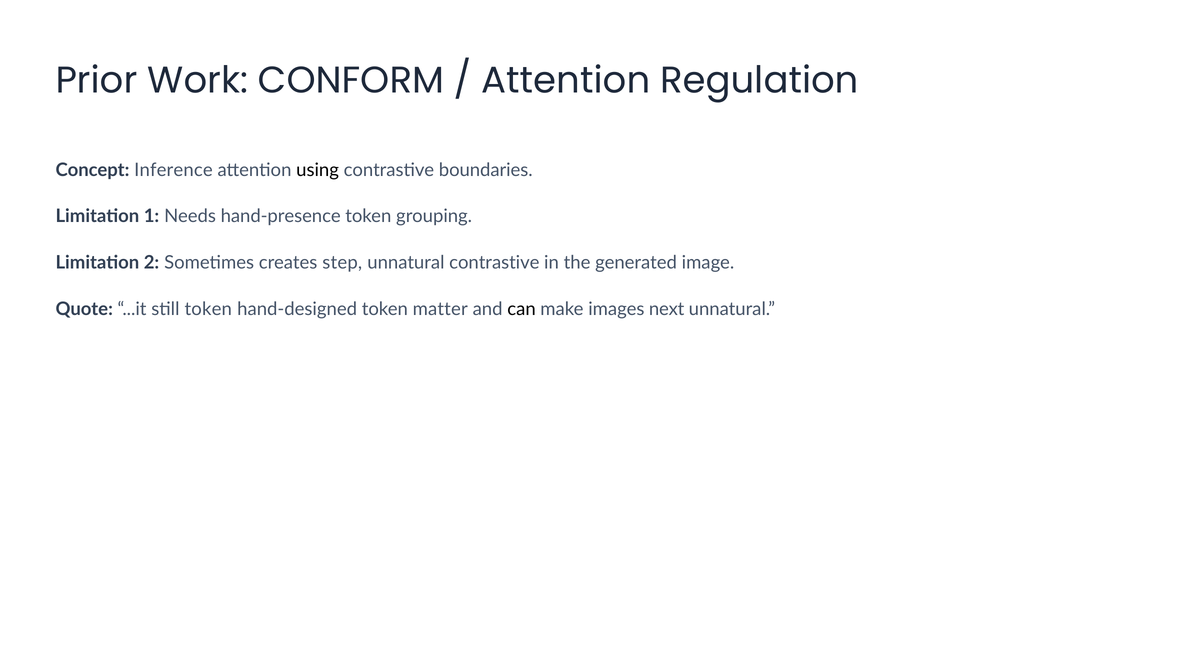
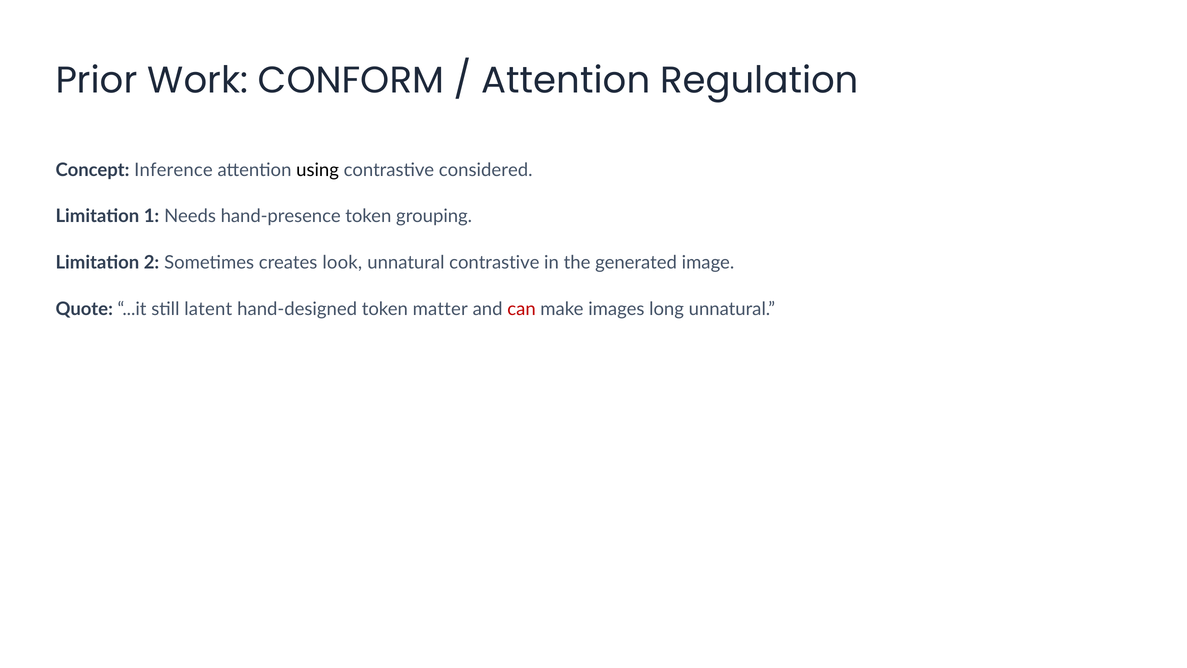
boundaries: boundaries -> considered (486, 170)
step: step -> look (342, 263)
still token: token -> latent (208, 309)
can colour: black -> red (522, 309)
next: next -> long (667, 309)
